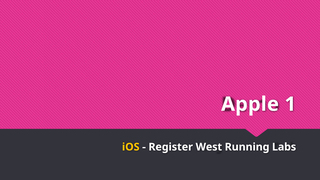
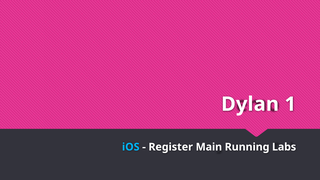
Apple: Apple -> Dylan (250, 104)
iOS colour: yellow -> light blue (131, 147)
West: West -> Main (209, 147)
